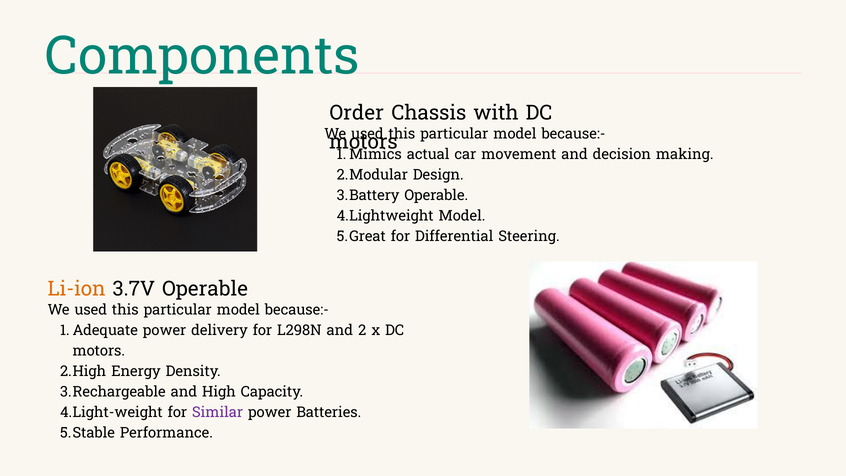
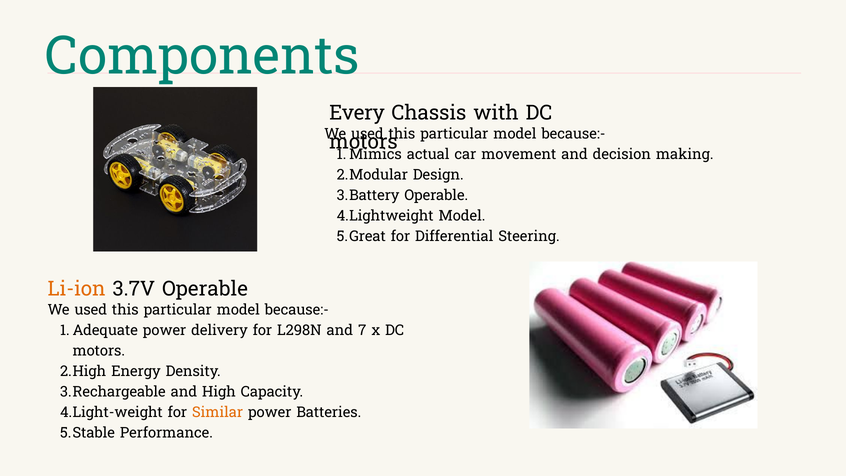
Order: Order -> Every (357, 113)
2: 2 -> 7 (362, 330)
Similar colour: purple -> orange (218, 412)
